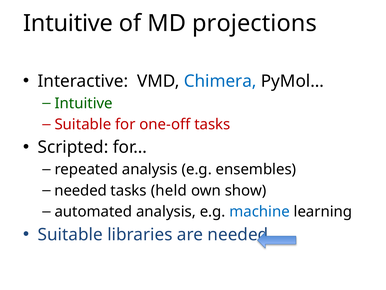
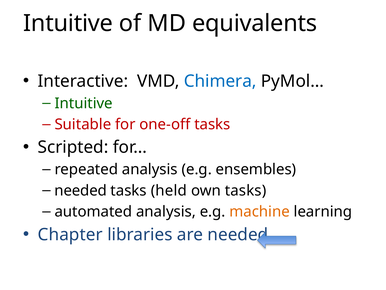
projections: projections -> equivalents (255, 23)
own show: show -> tasks (246, 190)
machine colour: blue -> orange (260, 211)
Suitable: Suitable -> Chapter (70, 234)
